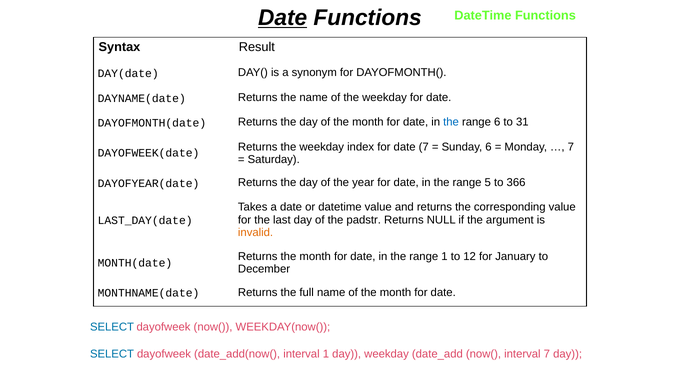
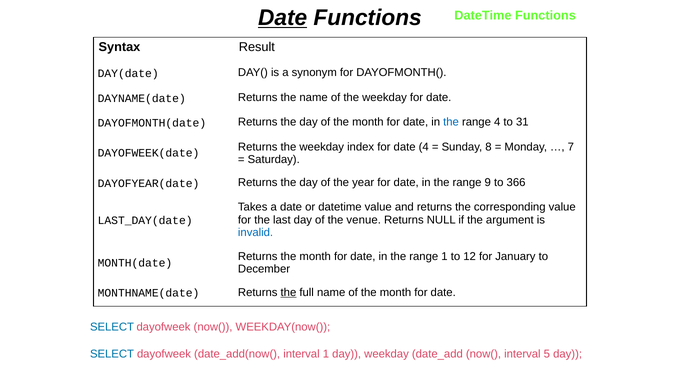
range 6: 6 -> 4 (497, 122)
date 7: 7 -> 4 (424, 147)
Sunday 6: 6 -> 8 (489, 147)
5: 5 -> 9 (488, 182)
padstr: padstr -> venue (364, 220)
invalid colour: orange -> blue (256, 232)
the underline: none -> present (288, 292)
interval 7: 7 -> 5 (547, 354)
